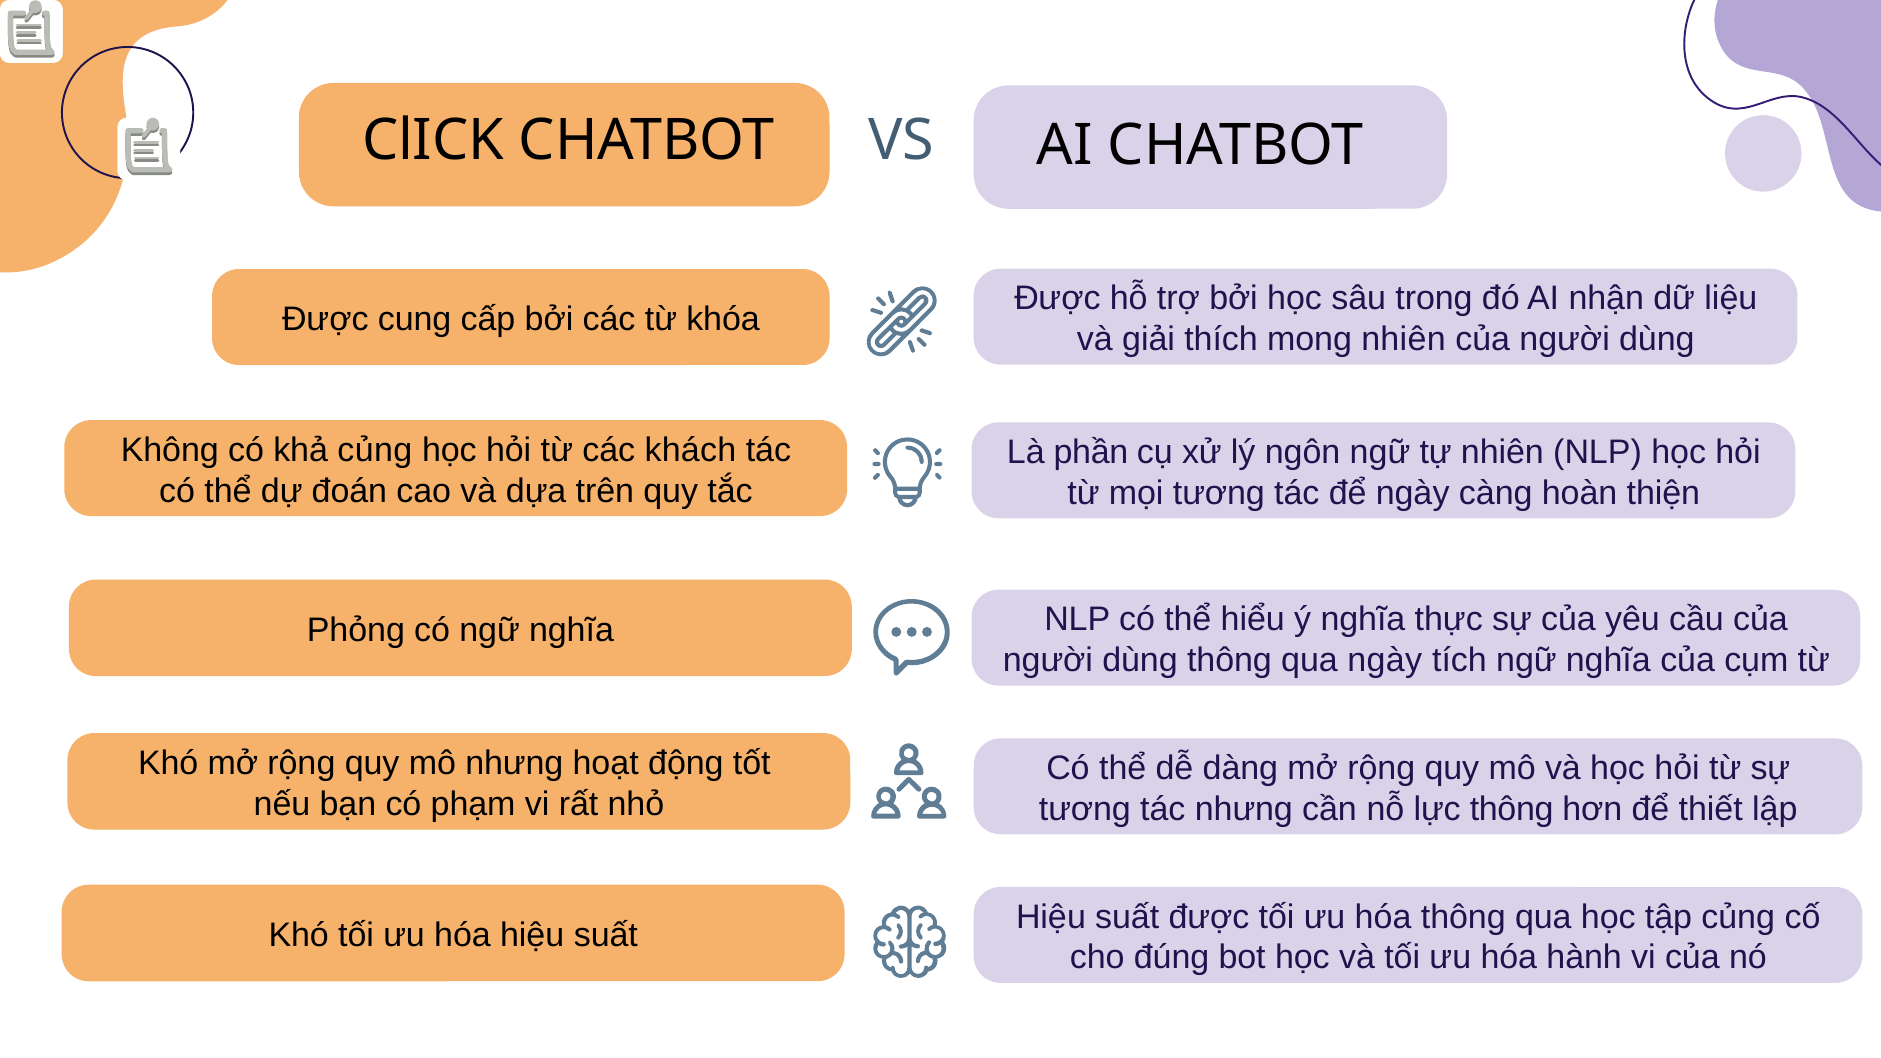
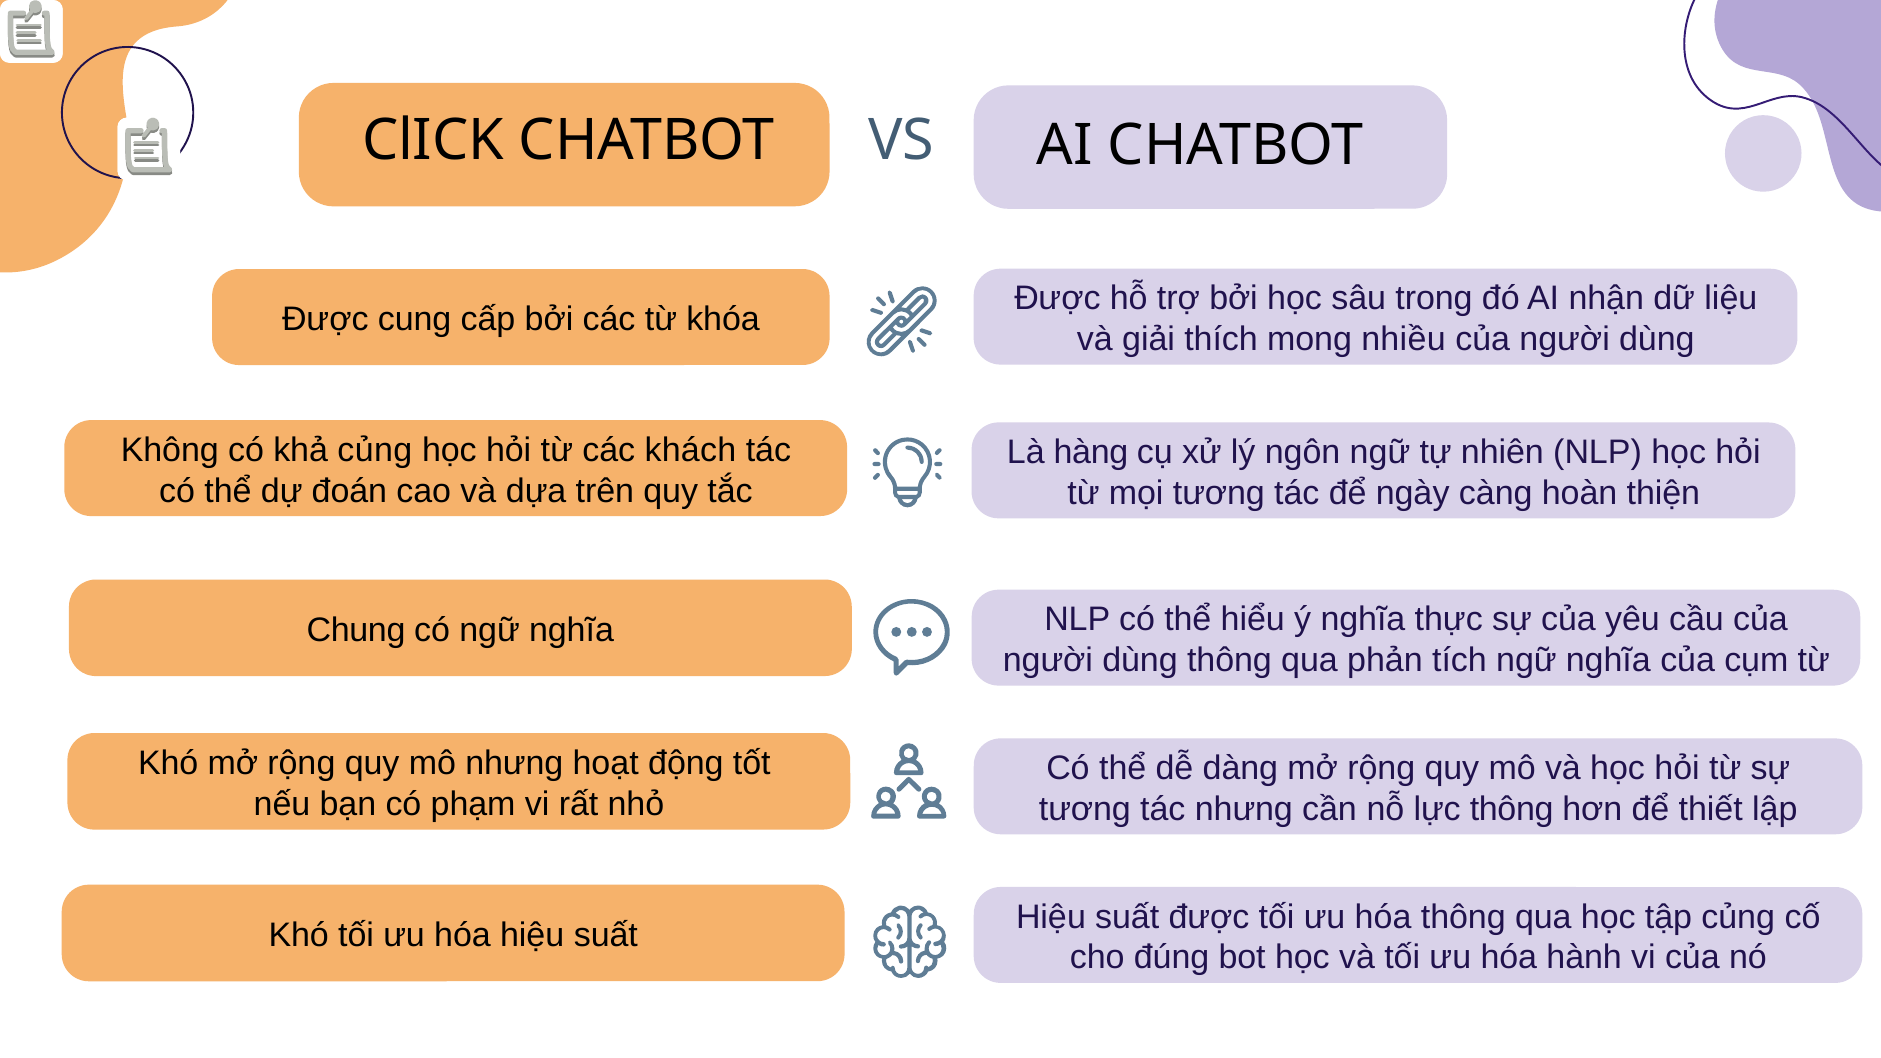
mong nhiên: nhiên -> nhiều (1403, 339)
phần: phần -> hàng (1091, 452)
Phỏng: Phỏng -> Chung (356, 630)
qua ngày: ngày -> phản (1385, 660)
